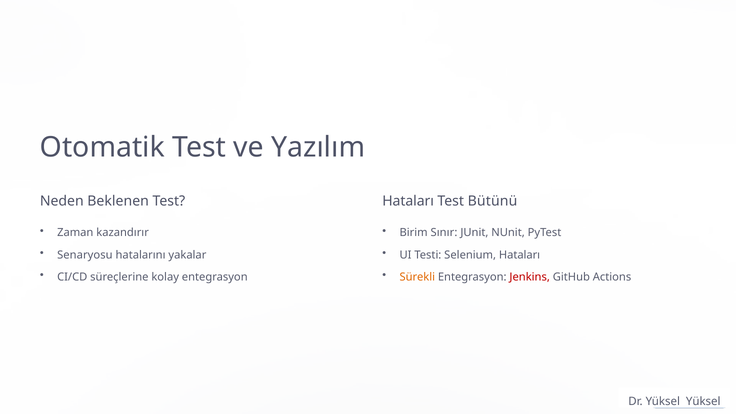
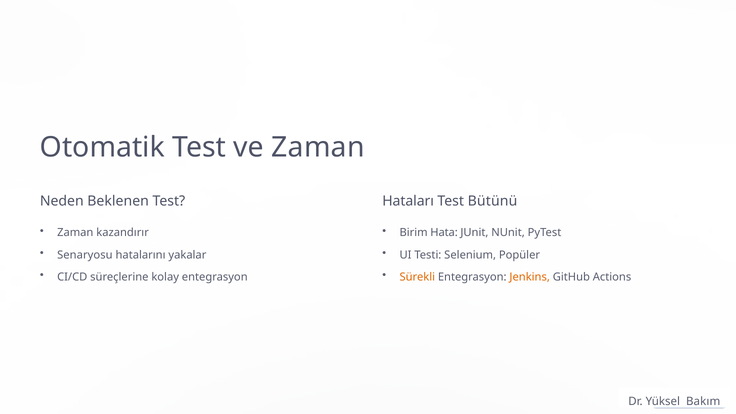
ve Yazılım: Yazılım -> Zaman (318, 147)
Sınır: Sınır -> Hata (444, 233)
Selenium Hataları: Hataları -> Popüler (520, 255)
Jenkins colour: red -> orange (530, 277)
Yüksel Yüksel: Yüksel -> Bakım (703, 401)
